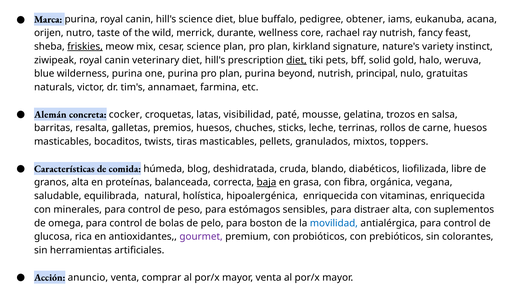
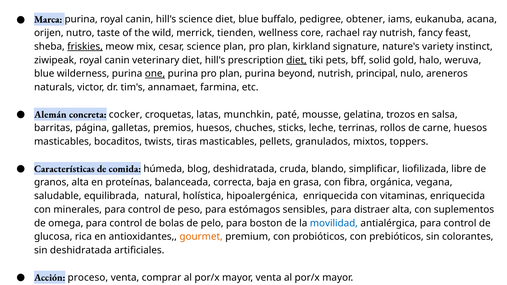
durante: durante -> tienden (236, 33)
one underline: none -> present (155, 74)
gratuitas: gratuitas -> areneros (447, 74)
visibilidad: visibilidad -> munchkin (249, 115)
resalta: resalta -> página (92, 128)
diabéticos: diabéticos -> simplificar (374, 169)
baja underline: present -> none (266, 182)
gourmet colour: purple -> orange (201, 237)
sin herramientas: herramientas -> deshidratada (81, 250)
anuncio: anuncio -> proceso (88, 278)
